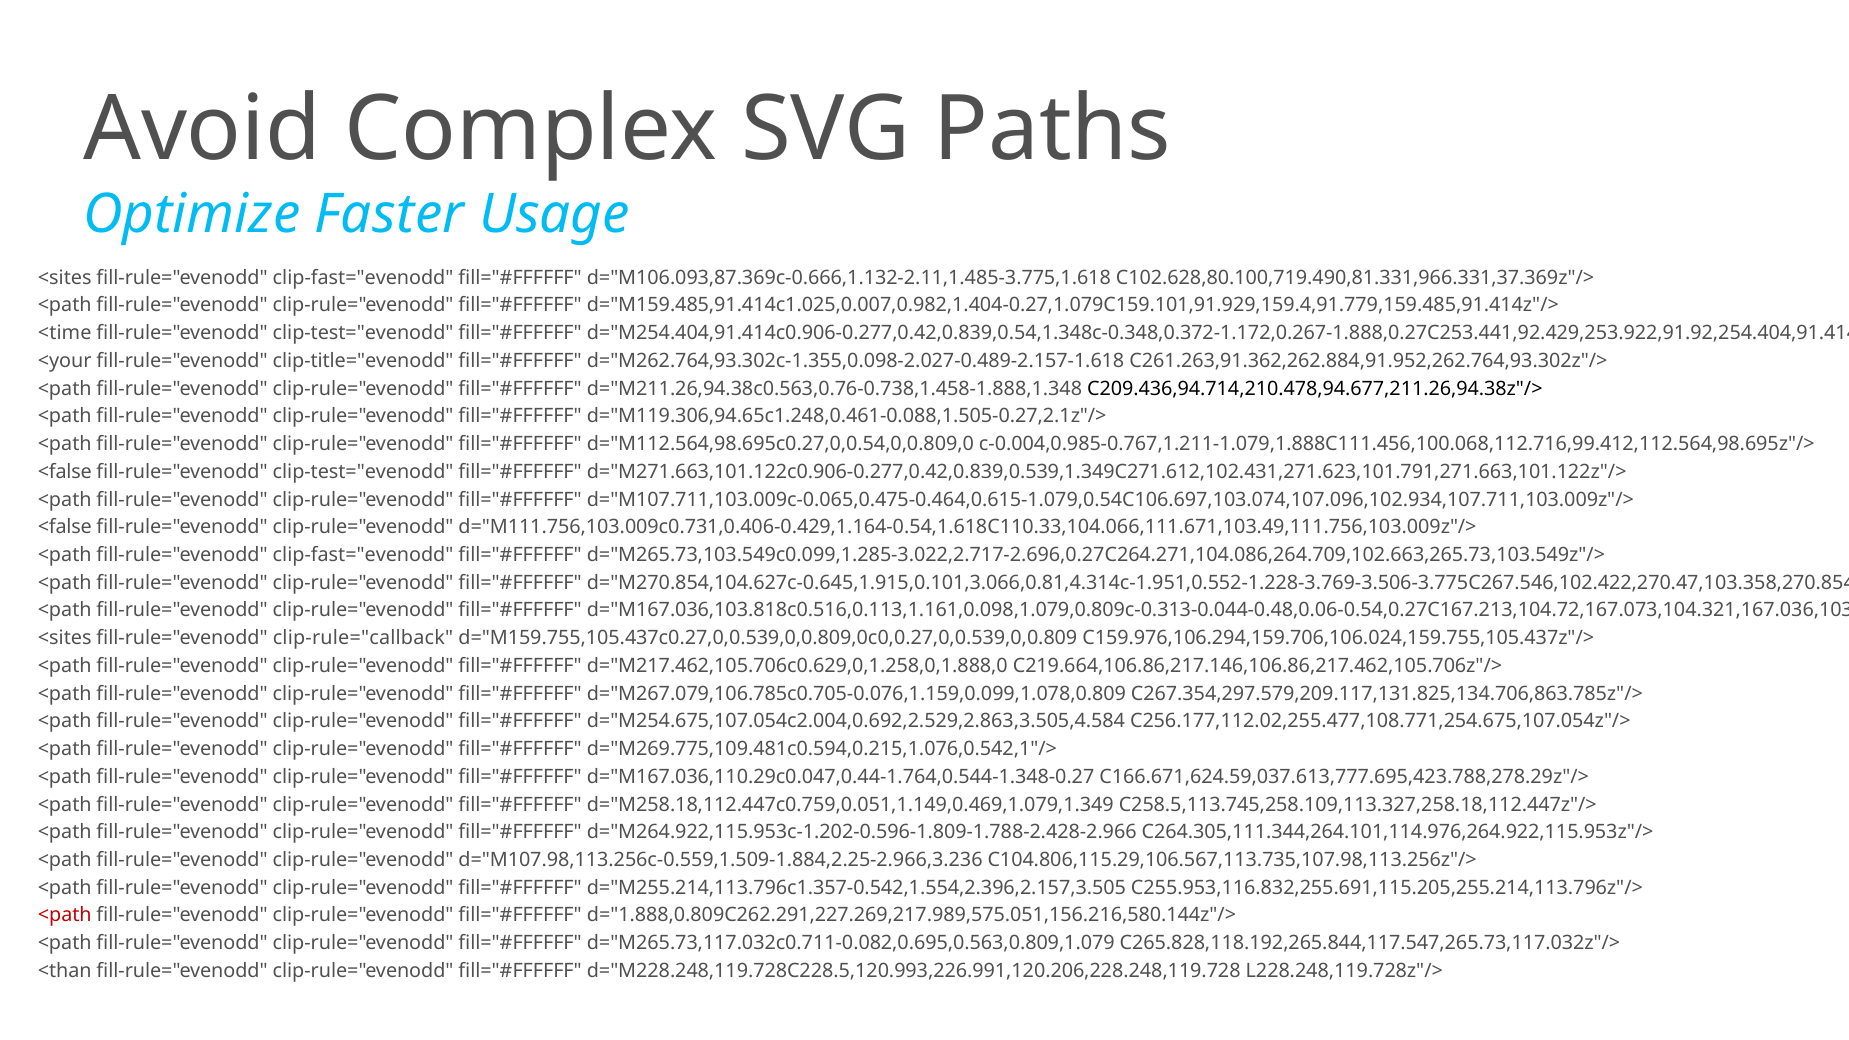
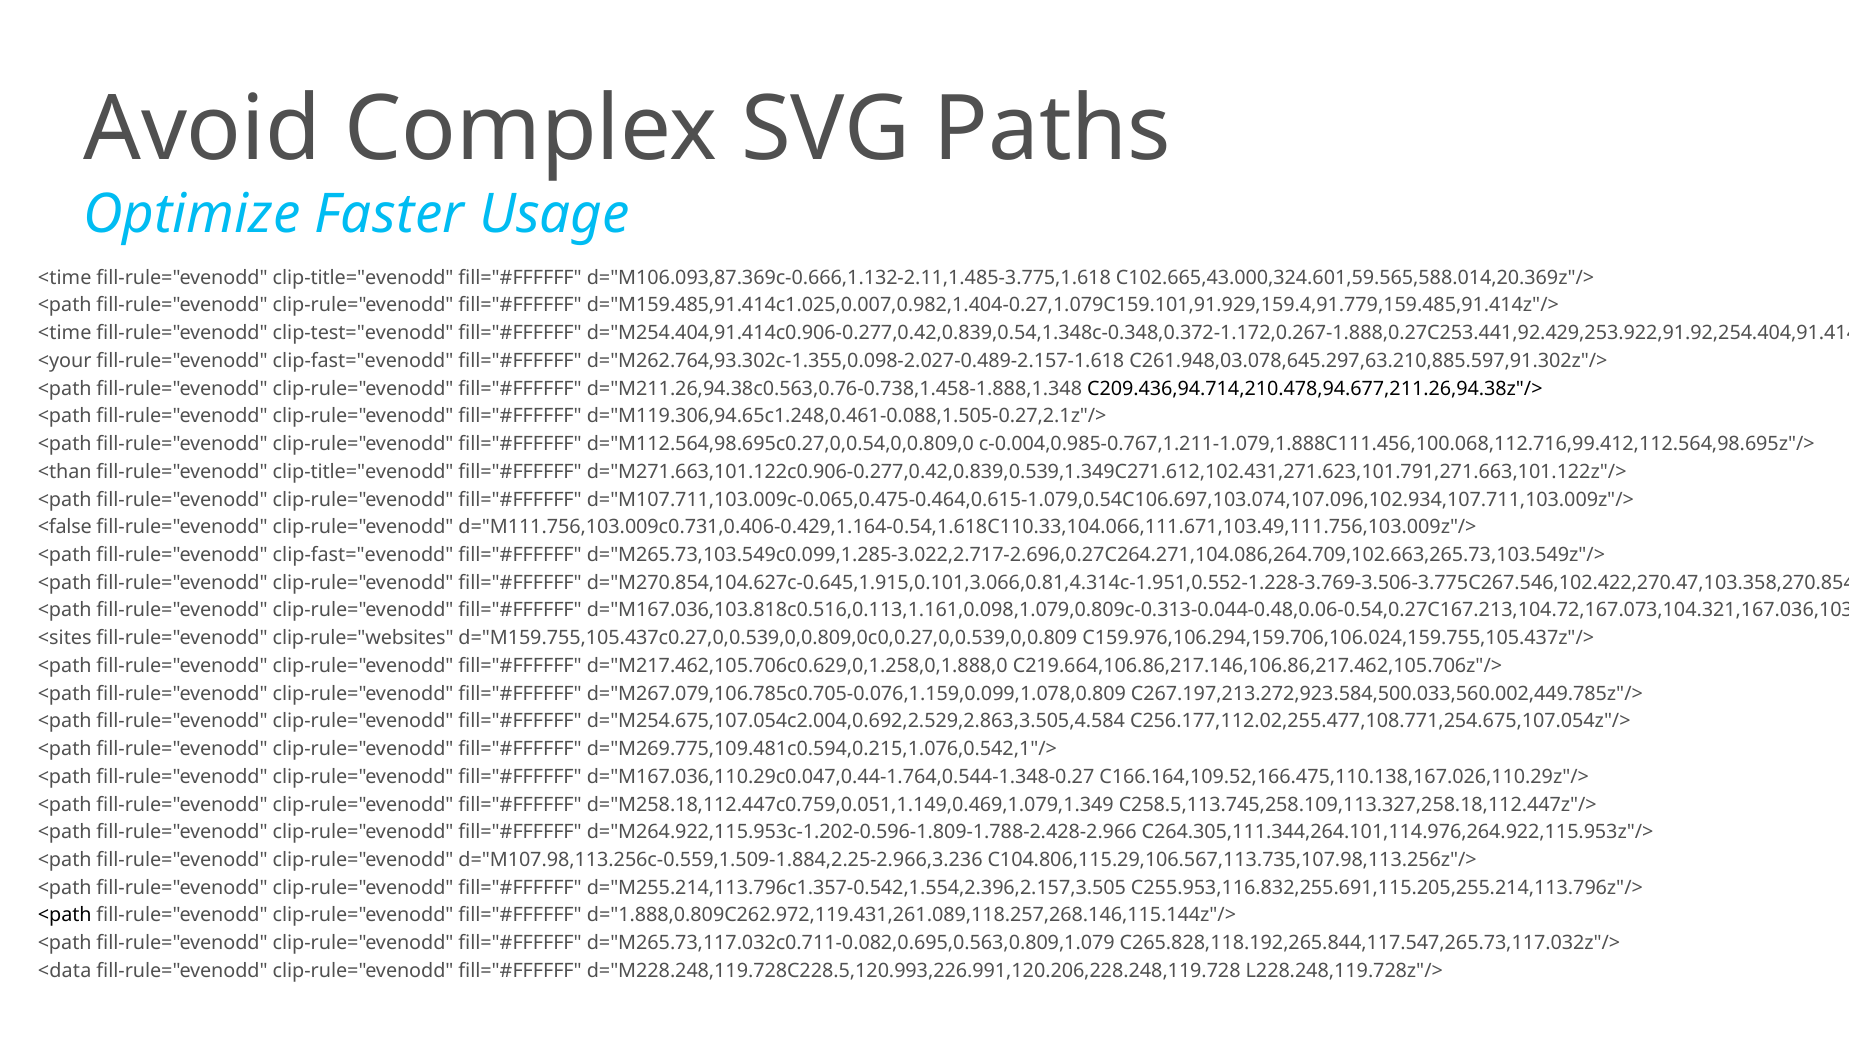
<sites: <sites -> <time (65, 278)
clip-fast="evenodd: clip-fast="evenodd -> clip-title="evenodd (363, 278)
C102.628,80.100,719.490,81.331,966.331,37.369z"/>: C102.628,80.100,719.490,81.331,966.331,37.369z"/> -> C102.665,43.000,324.601,59.565,588.014,20.369z"/> (1355, 278)
clip-title="evenodd: clip-title="evenodd -> clip-fast="evenodd (363, 361)
C261.263,91.362,262.884,91.952,262.764,93.302z"/>: C261.263,91.362,262.884,91.952,262.764,93.302z"/> -> C261.948,03.078,645.297,63.210,885.597,91.302z"/> (1368, 361)
<false: <false -> <than (65, 472)
clip-test="evenodd: clip-test="evenodd -> clip-title="evenodd (363, 472)
clip-rule="callback: clip-rule="callback -> clip-rule="websites (363, 638)
C267.354,297.579,209.117,131.825,134.706,863.785z"/>: C267.354,297.579,209.117,131.825,134.706,863.785z"/> -> C267.197,213.272,923.584,500.033,560.002,449.785z"/> (1387, 693)
C166.671,624.59,037.613,777.695,423.788,278.29z"/>: C166.671,624.59,037.613,777.695,423.788,278.29z"/> -> C166.164,109.52,166.475,110.138,167.026,110.29z"/> (1344, 777)
<path colour: red -> black (65, 915)
d="1.888,0.809C262.291,227.269,217.989,575.051,156.216,580.144z"/>: d="1.888,0.809C262.291,227.269,217.989,575.051,156.216,580.144z"/> -> d="1.888,0.809C262.972,119.431,261.089,118.257,268.146,115.144z"/> (912, 915)
<than: <than -> <data (65, 971)
